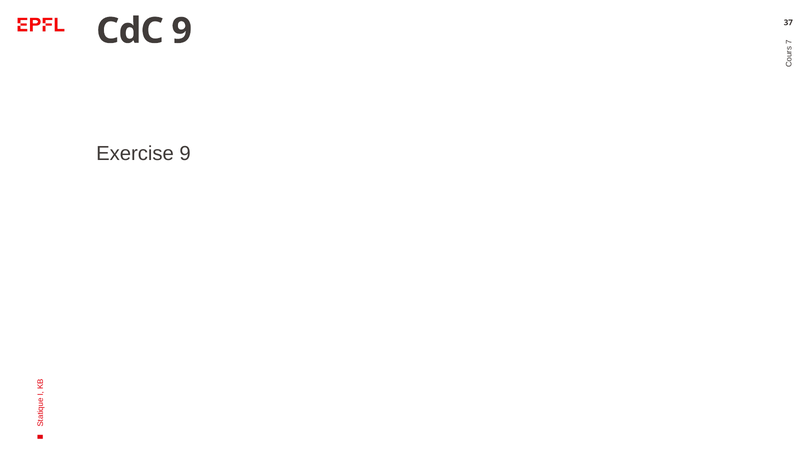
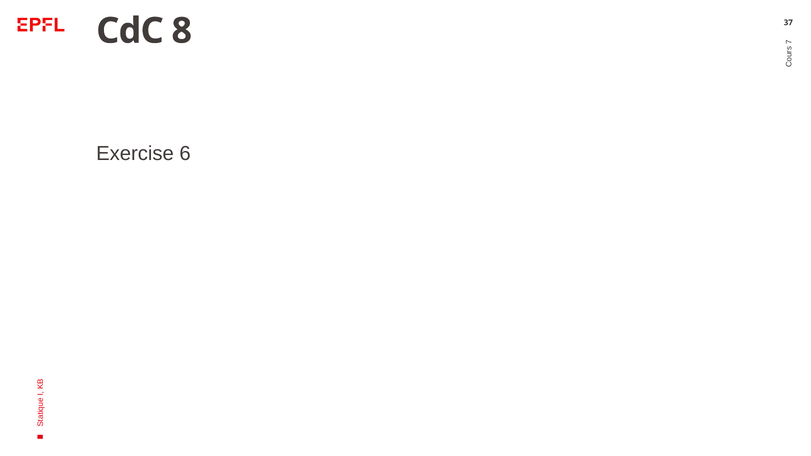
CdC 9: 9 -> 8 (182, 31)
Exercise 9: 9 -> 6 (185, 154)
